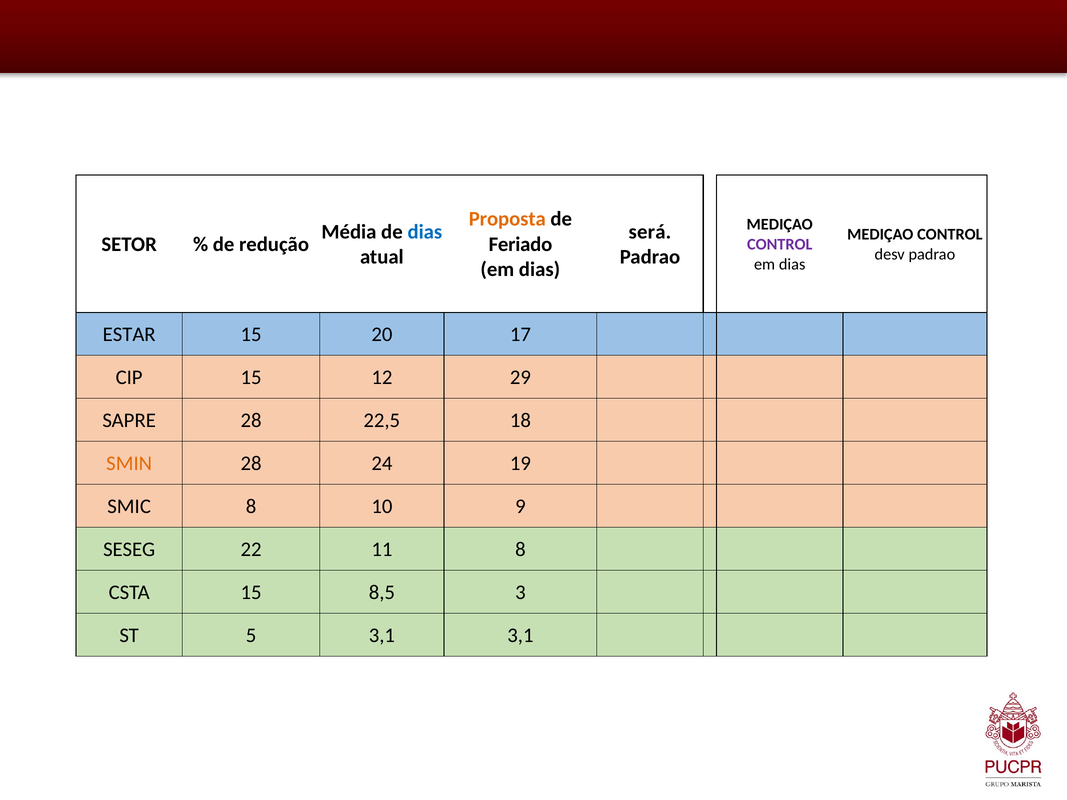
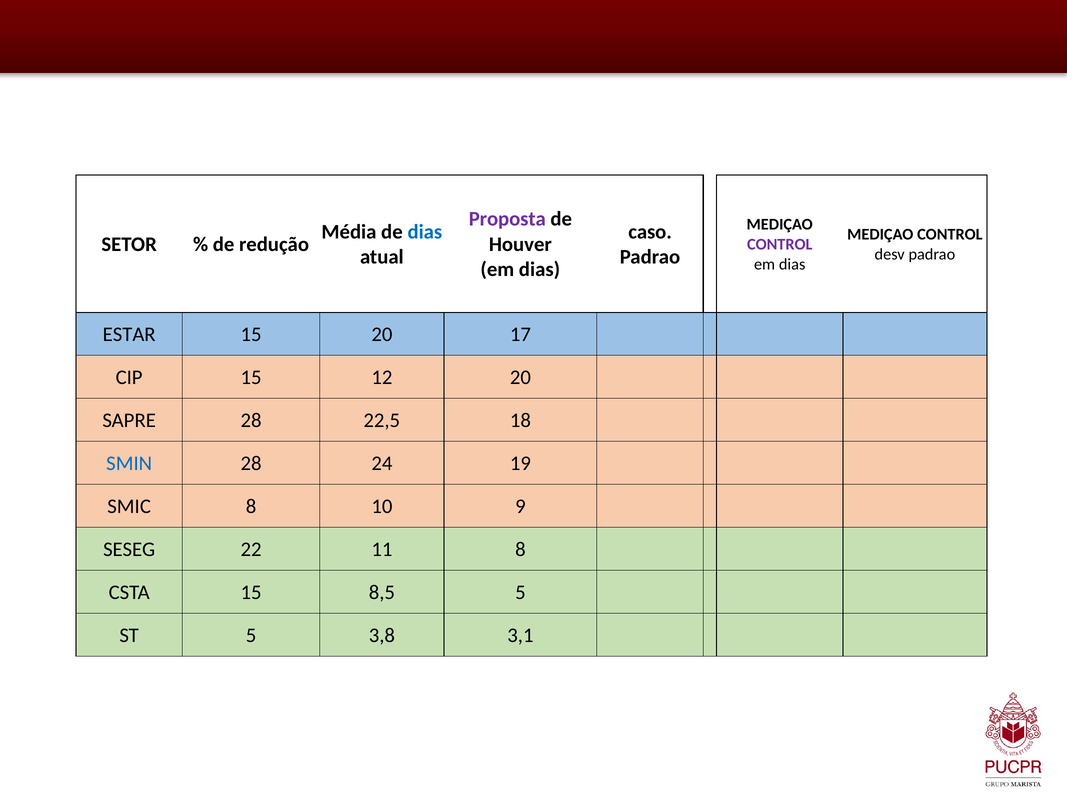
Proposta colour: orange -> purple (507, 219)
será: será -> caso (650, 232)
Feriado: Feriado -> Houver (520, 244)
12 29: 29 -> 20 (520, 378)
SMIN colour: orange -> blue (129, 464)
8,5 3: 3 -> 5 (520, 593)
5 3,1: 3,1 -> 3,8 (382, 636)
